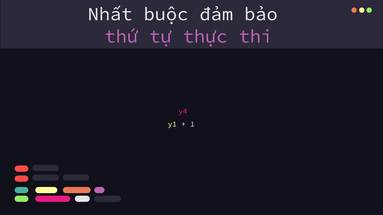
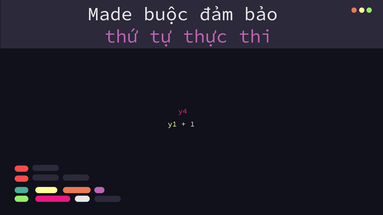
Nhất: Nhất -> Made (110, 14)
